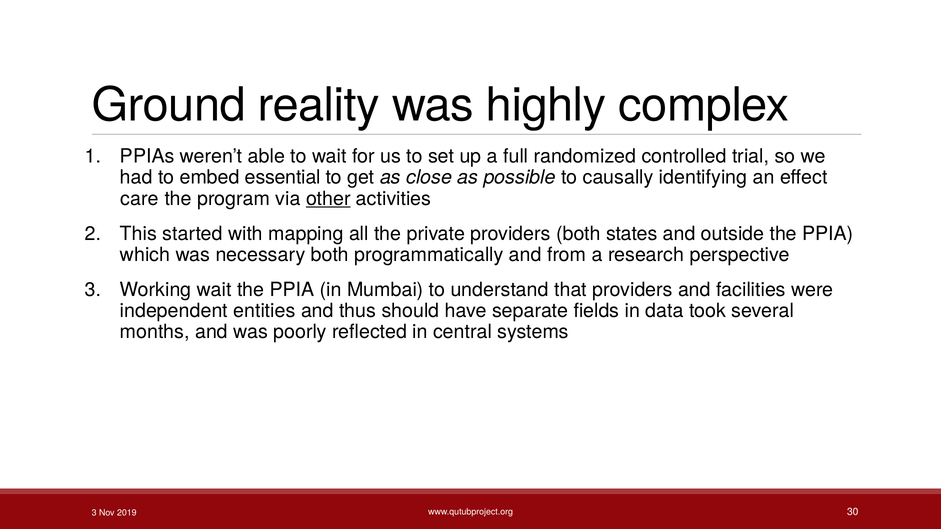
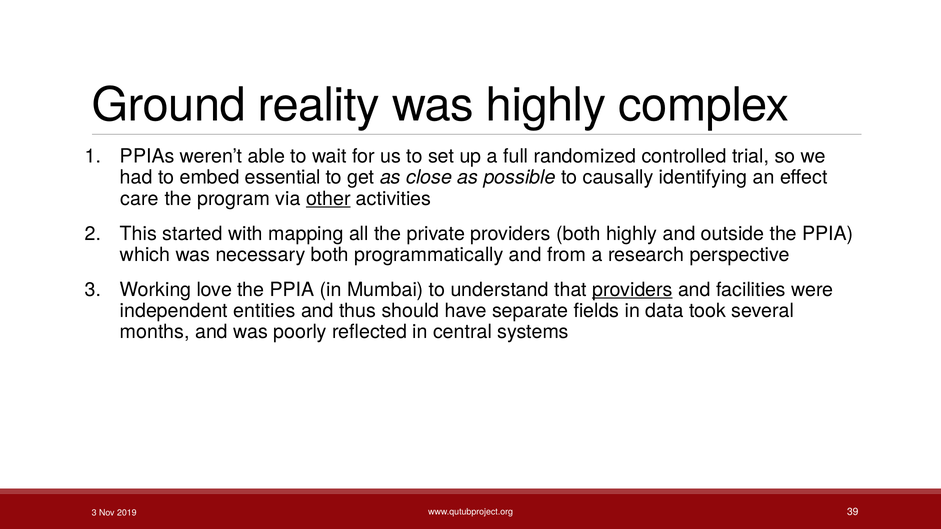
both states: states -> highly (632, 234)
Working wait: wait -> love (214, 290)
providers underline: none -> present (632, 290)
30: 30 -> 39 (853, 512)
